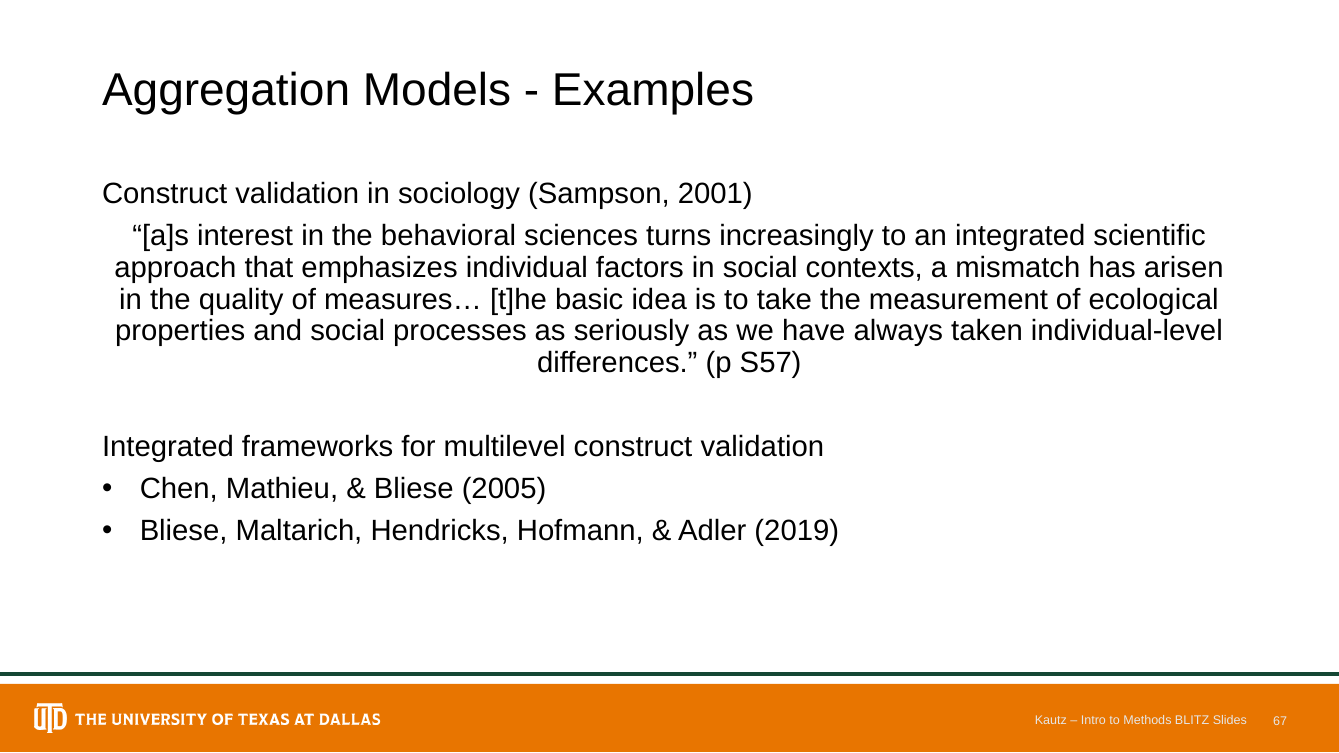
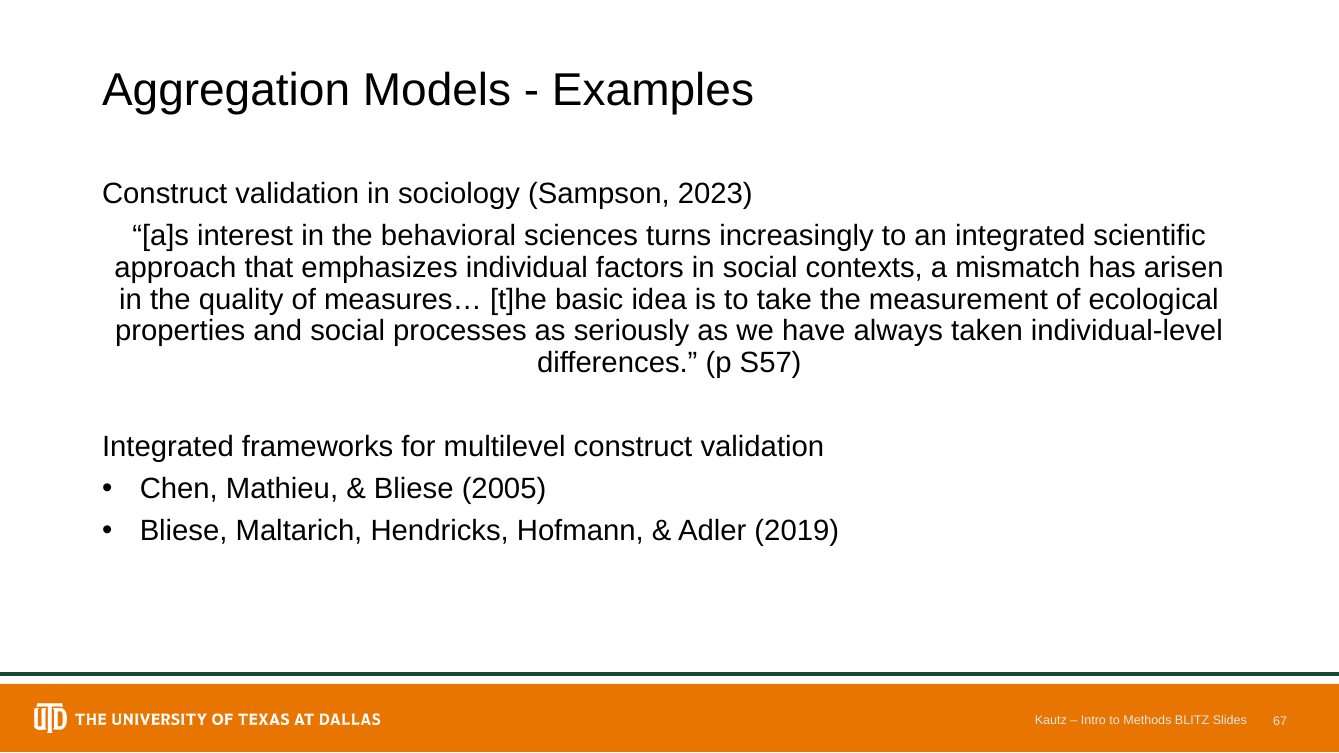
2001: 2001 -> 2023 (715, 194)
